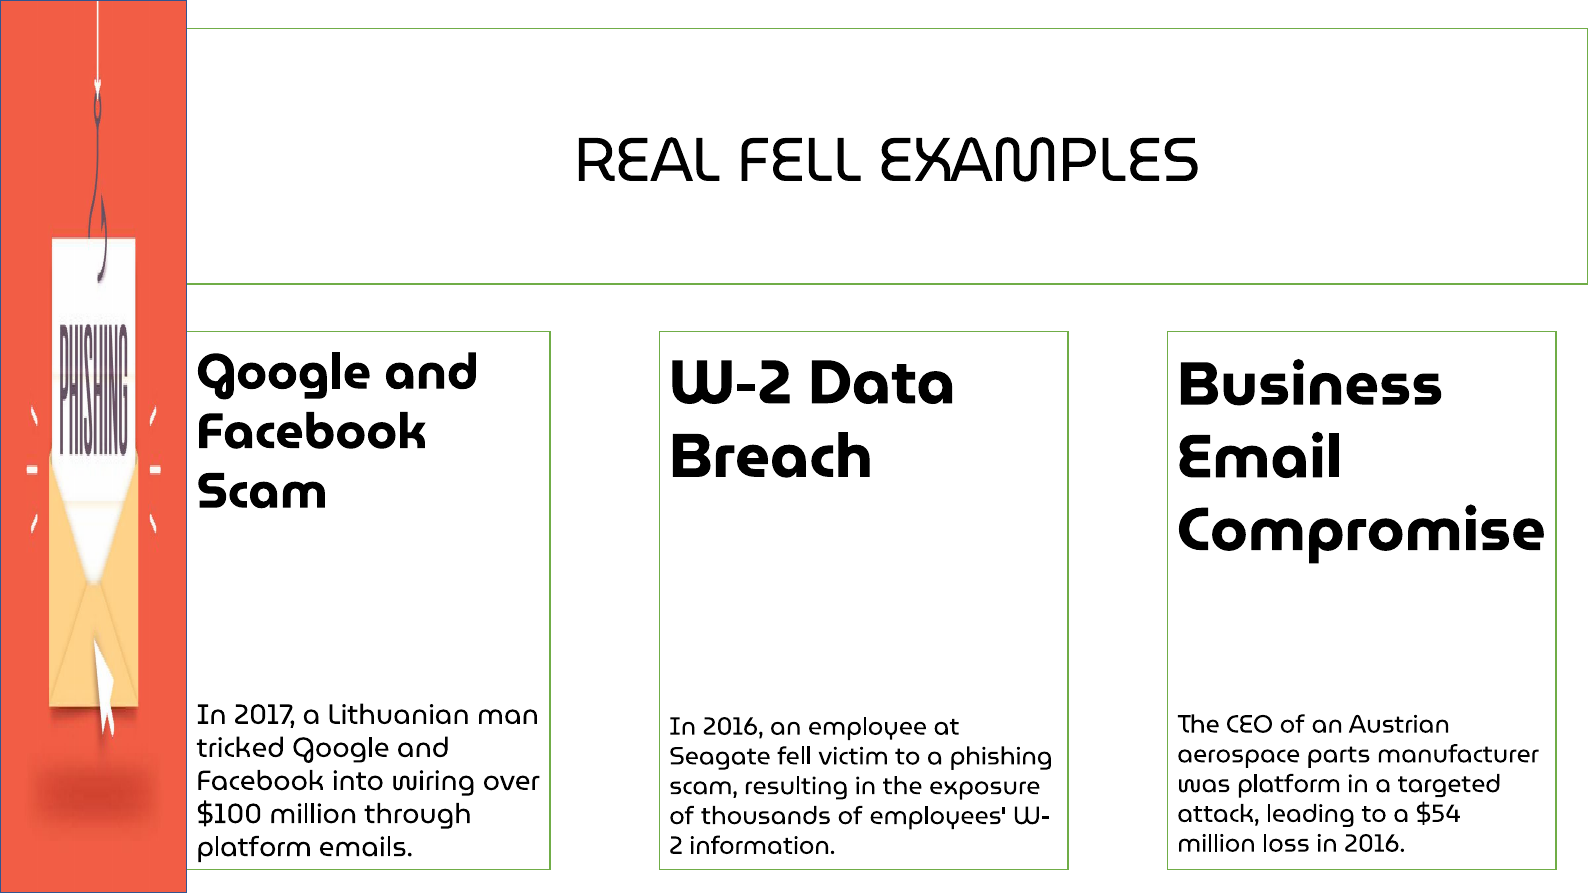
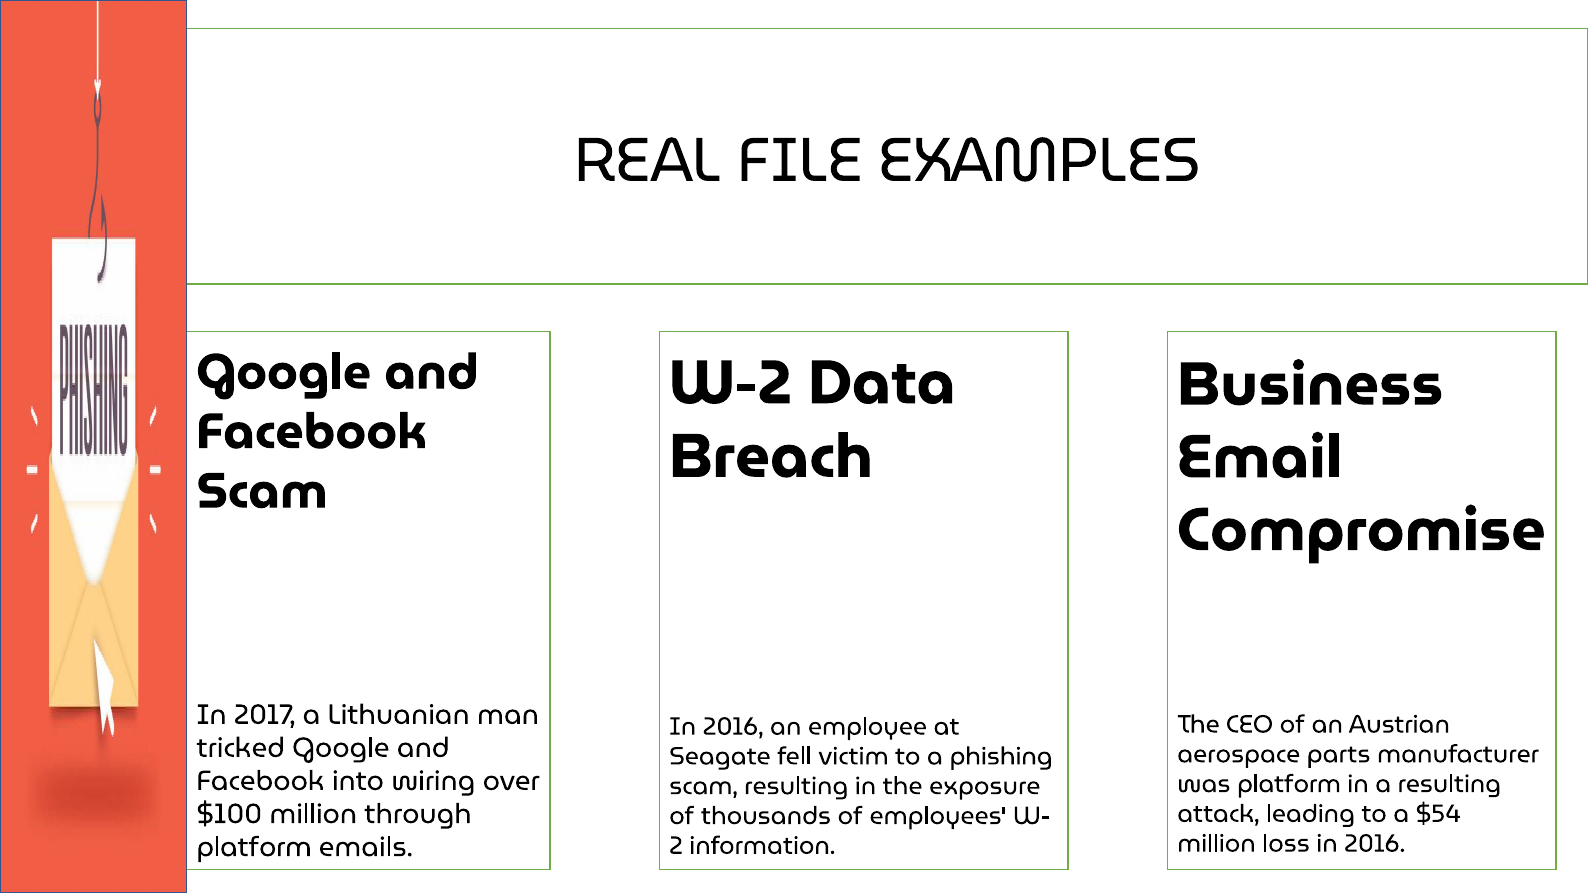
REAL FELL: FELL -> FILE (800, 161)
a targeted: targeted -> resulting (1449, 784)
